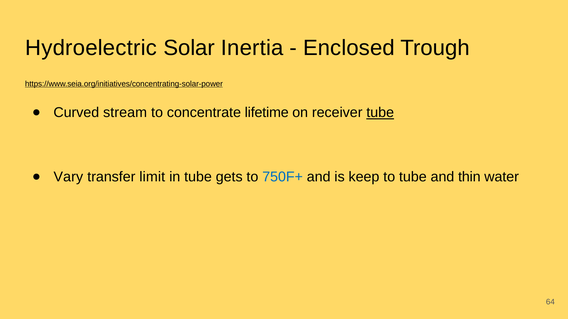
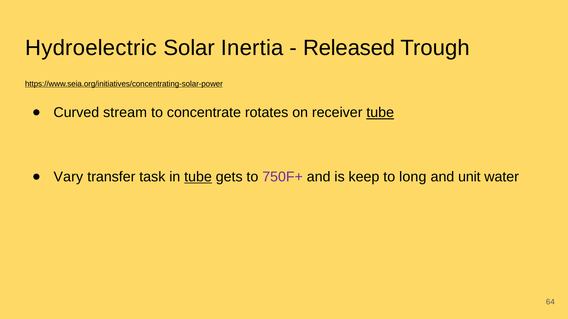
Enclosed: Enclosed -> Released (349, 48)
lifetime: lifetime -> rotates (267, 113)
limit: limit -> task (152, 177)
tube underline: none -> present (198, 177)
750F+ colour: blue -> purple (283, 177)
to tube: tube -> long (413, 177)
thin: thin -> unit (469, 177)
